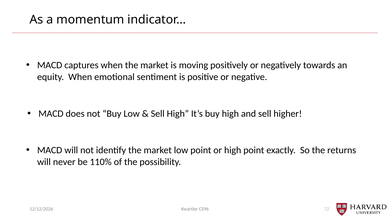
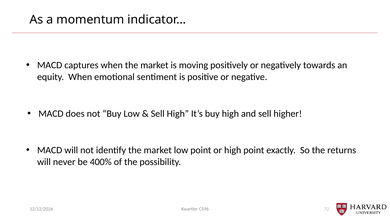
110%: 110% -> 400% (101, 162)
